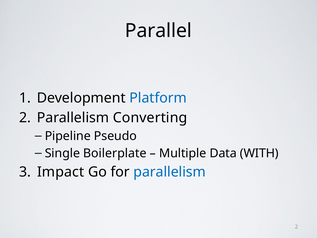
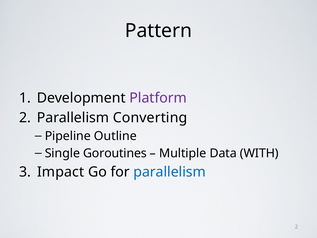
Parallel: Parallel -> Pattern (158, 31)
Platform colour: blue -> purple (158, 98)
Pseudo: Pseudo -> Outline (115, 136)
Boilerplate: Boilerplate -> Goroutines (115, 153)
